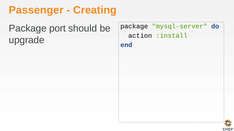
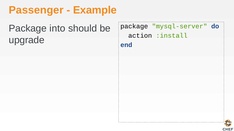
Creating: Creating -> Example (95, 10)
port: port -> into (57, 28)
